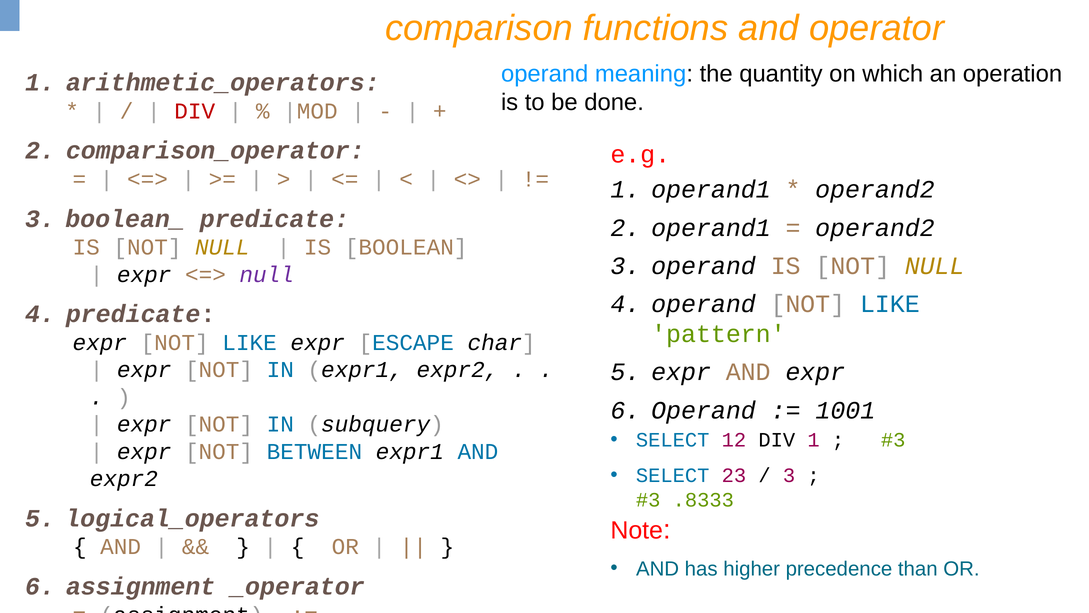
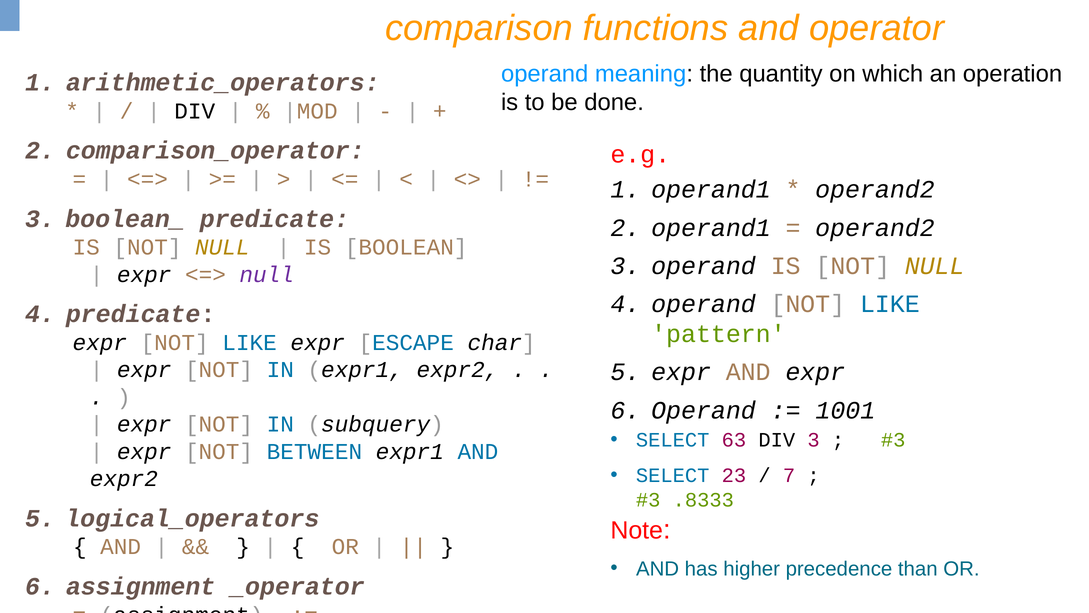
DIV colour: red -> black (195, 111)
12: 12 -> 63 (734, 440)
DIV 1: 1 -> 3 (814, 440)
3: 3 -> 7 (789, 475)
